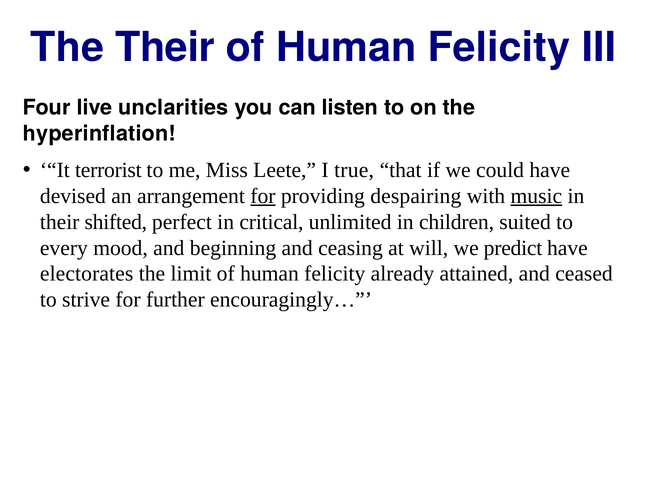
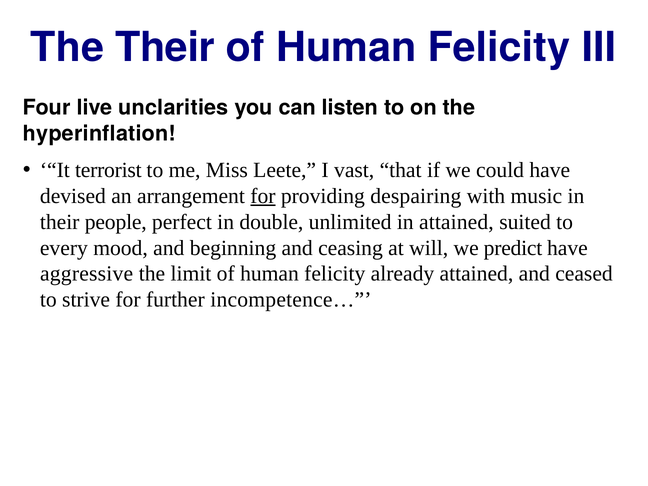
true: true -> vast (354, 170)
music underline: present -> none (536, 196)
shifted: shifted -> people (116, 222)
critical: critical -> double (271, 222)
in children: children -> attained (456, 222)
electorates: electorates -> aggressive (87, 274)
encouragingly…: encouragingly… -> incompetence… (291, 300)
